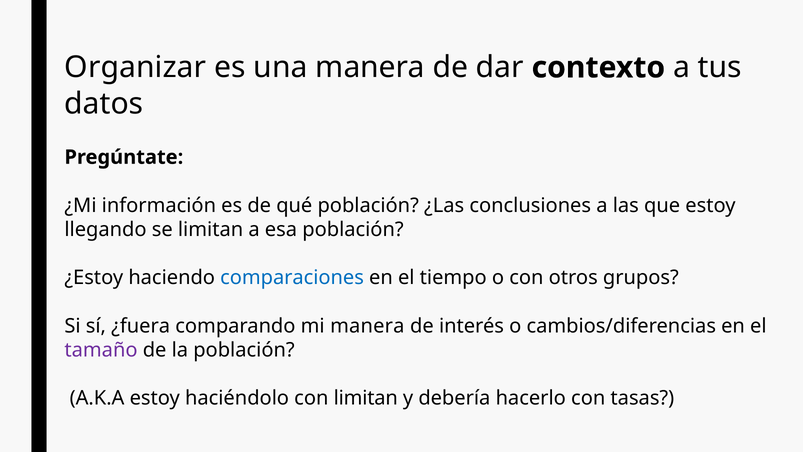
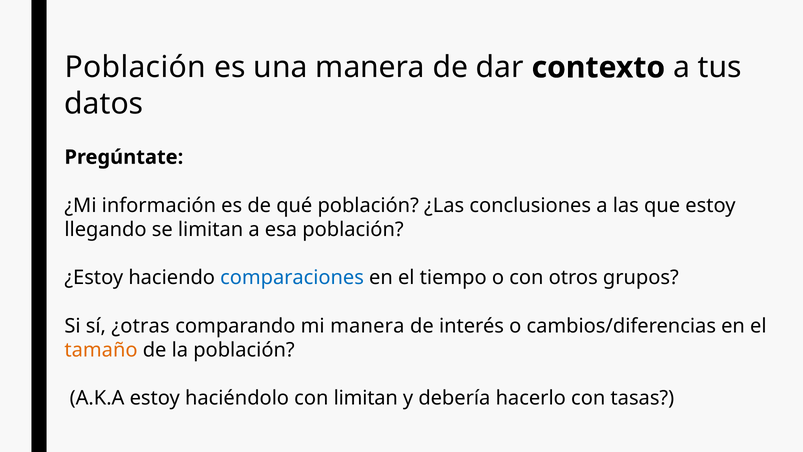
Organizar: Organizar -> Población (135, 67)
¿fuera: ¿fuera -> ¿otras (141, 326)
tamaño colour: purple -> orange (101, 350)
